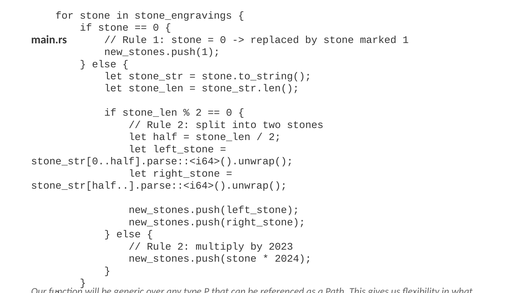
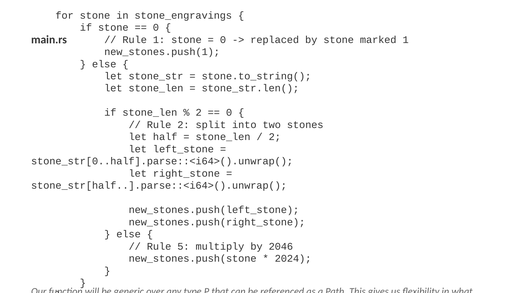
2: 2 -> 5 (183, 246)
2023: 2023 -> 2046 (281, 246)
